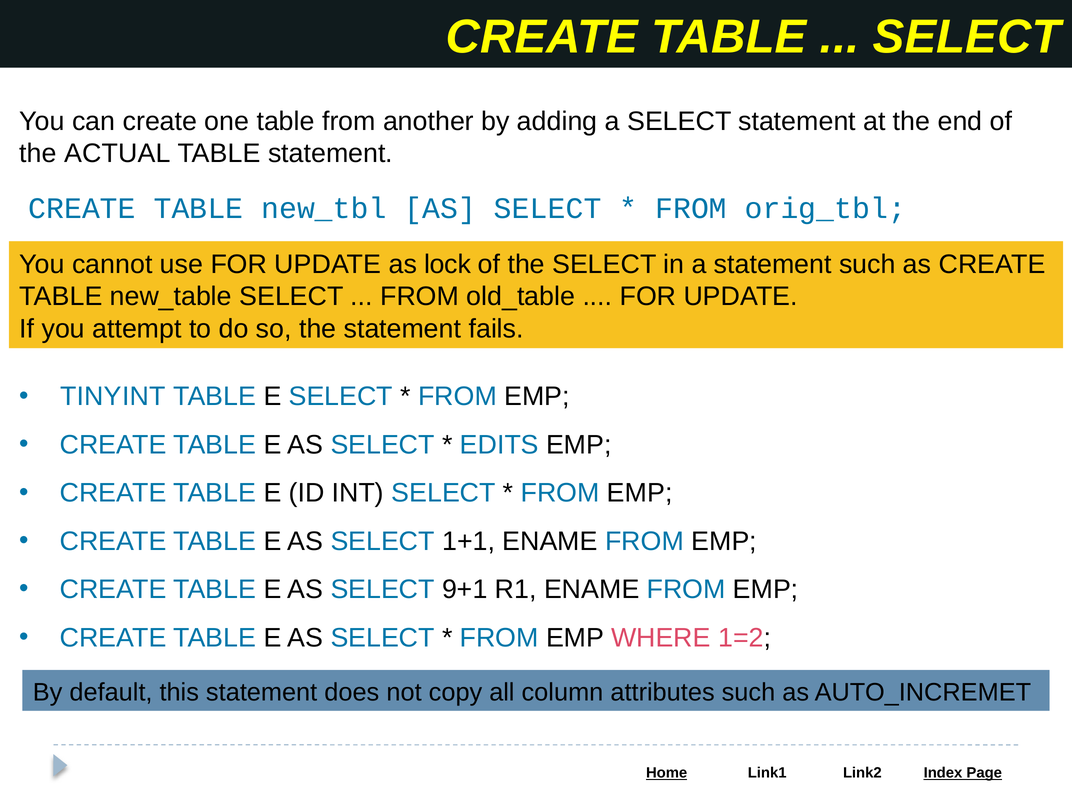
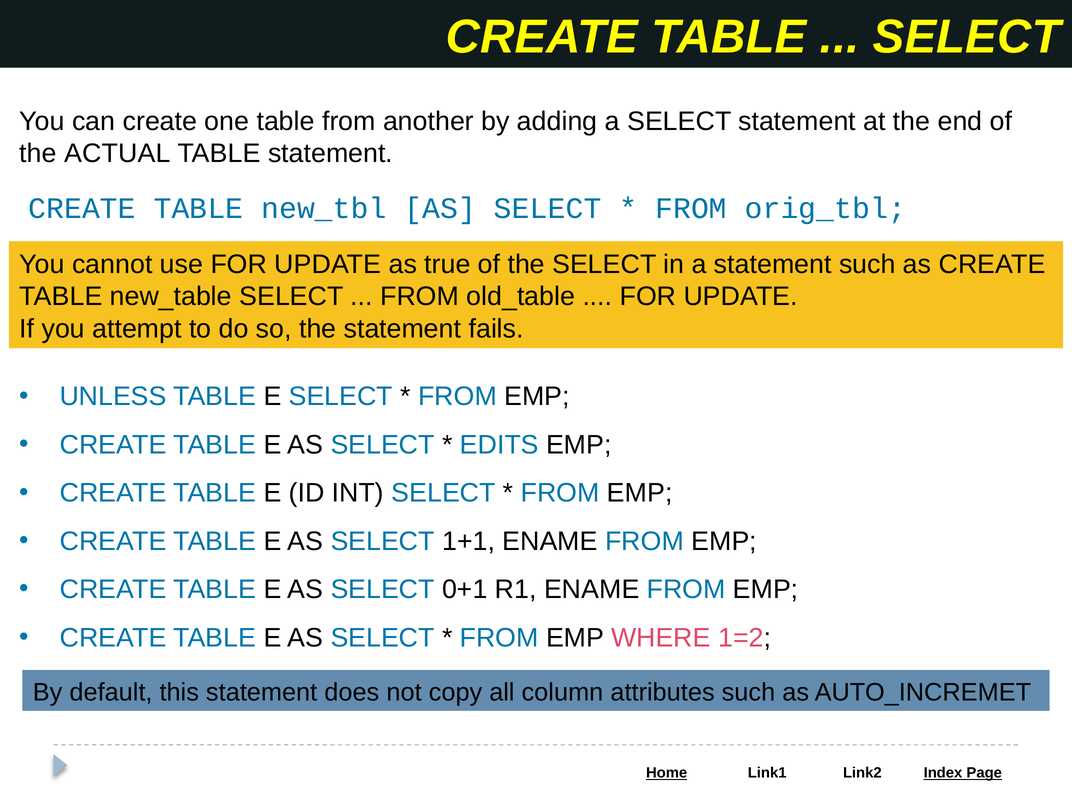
lock: lock -> true (447, 264)
TINYINT: TINYINT -> UNLESS (113, 397)
9+1: 9+1 -> 0+1 (465, 590)
